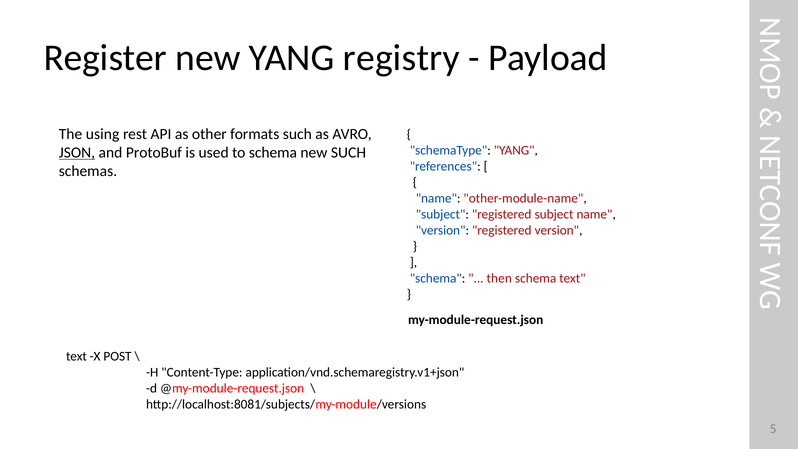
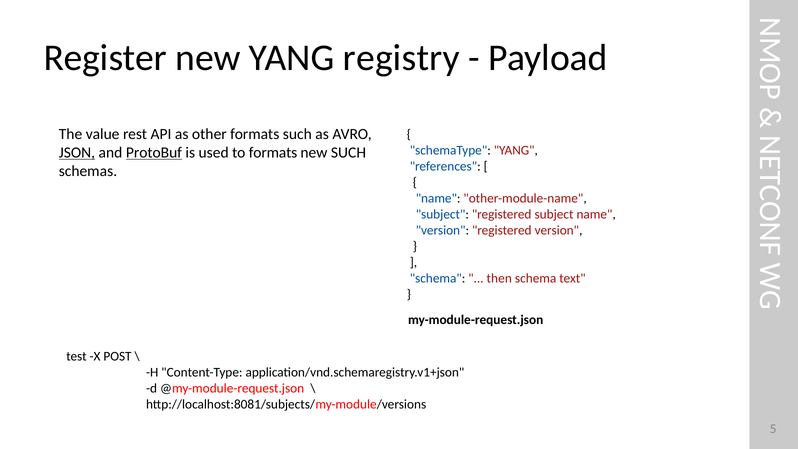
using: using -> value (103, 134)
ProtoBuf underline: none -> present (154, 153)
to schema: schema -> formats (273, 153)
text: text -> test (76, 356)
